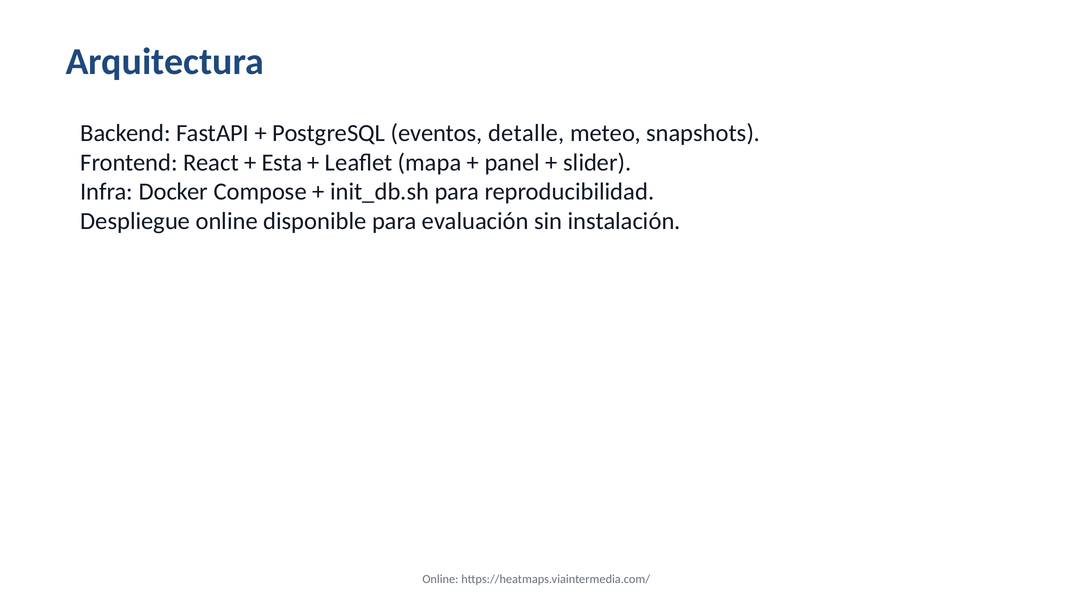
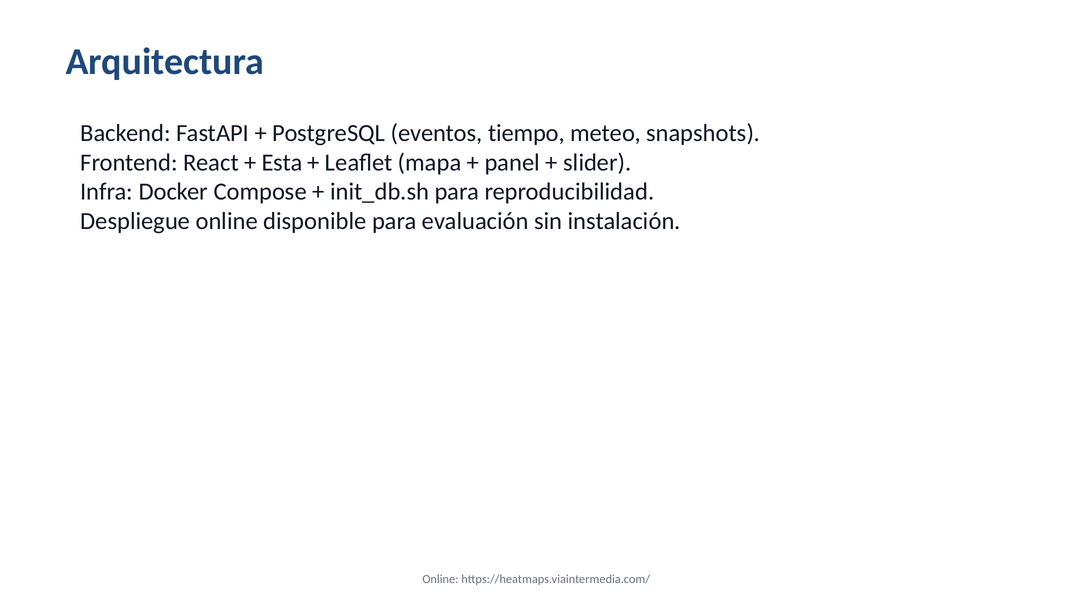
detalle: detalle -> tiempo (526, 133)
